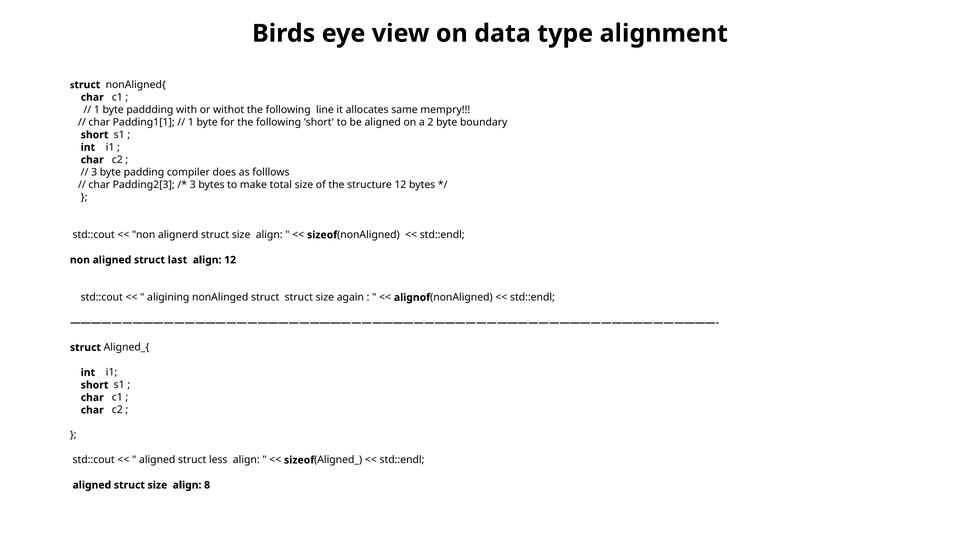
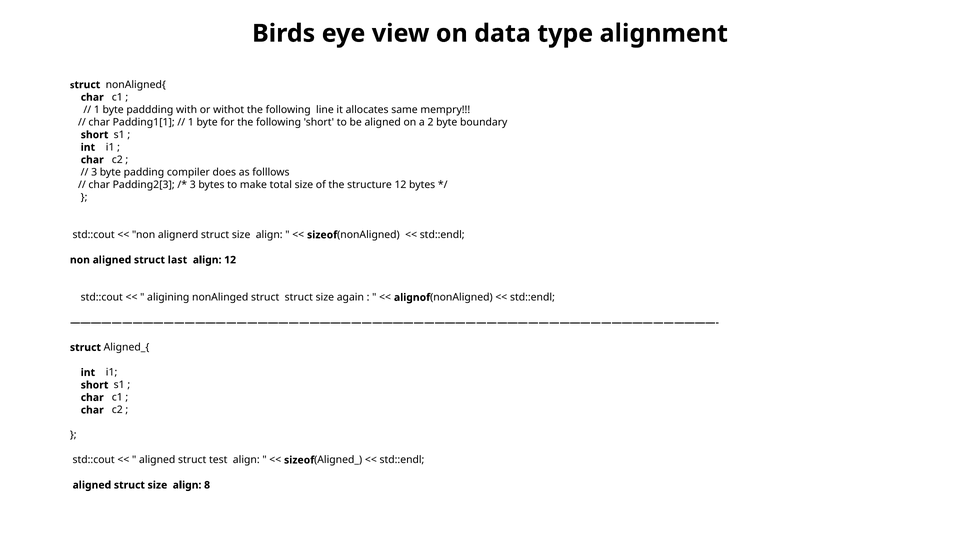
less: less -> test (218, 460)
